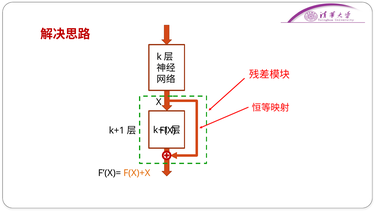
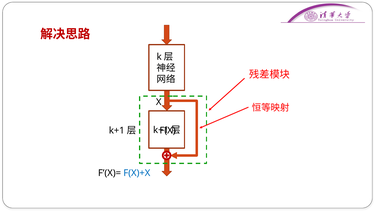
F(X)+X colour: orange -> blue (137, 173)
